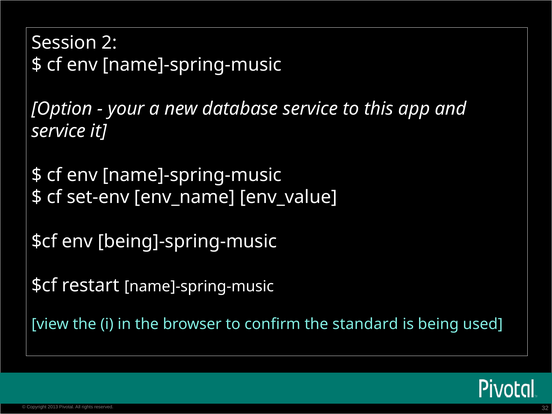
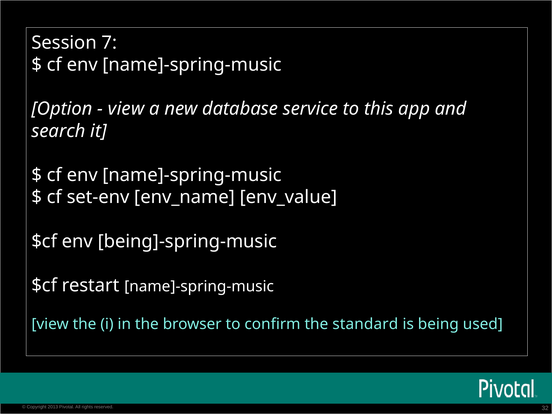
2: 2 -> 7 (109, 43)
your: your -> view (126, 109)
service: service -> search (58, 131)
